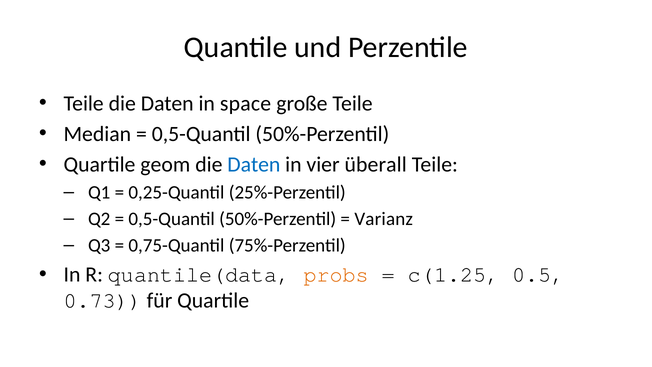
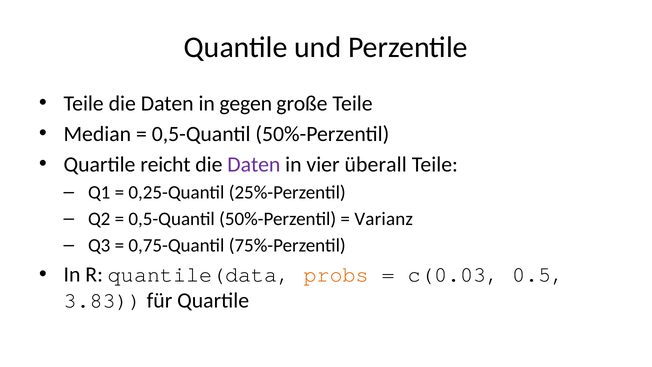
space: space -> gegen (246, 103)
geom: geom -> reicht (165, 164)
Daten colour: blue -> purple (254, 164)
c(1.25: c(1.25 -> c(0.03 (454, 275)
0.73: 0.73 -> 3.83 (103, 301)
